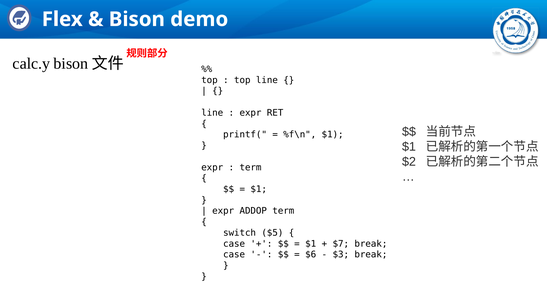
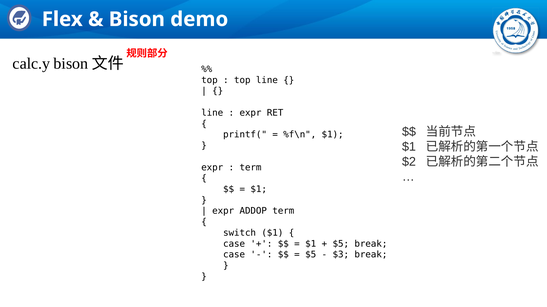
switch $5: $5 -> $1 (272, 233)
$7: $7 -> $5 (341, 244)
$6: $6 -> $5 (311, 255)
